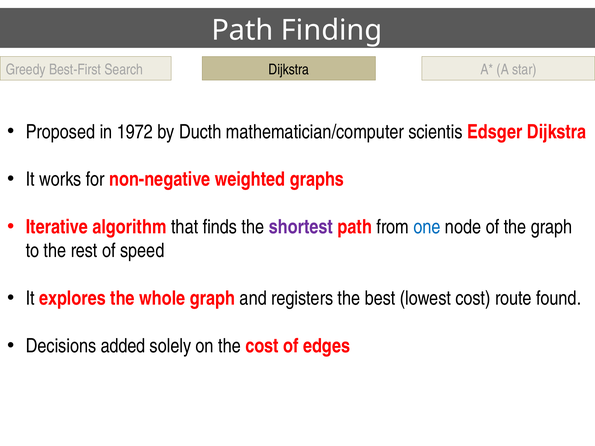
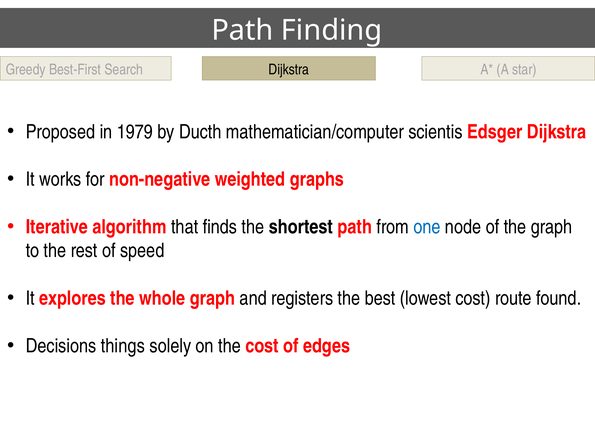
1972: 1972 -> 1979 (135, 132)
shortest colour: purple -> black (301, 227)
added: added -> things (123, 346)
